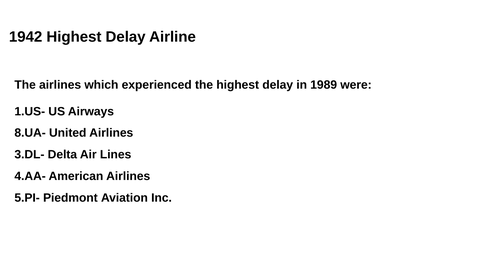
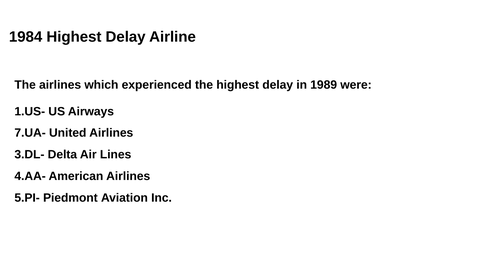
1942: 1942 -> 1984 (26, 37)
8.UA-: 8.UA- -> 7.UA- (30, 133)
